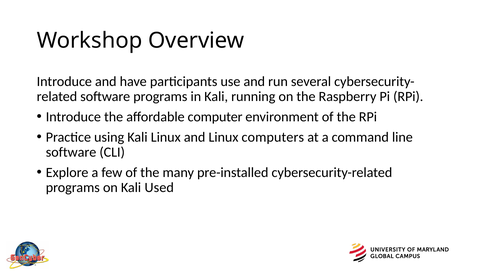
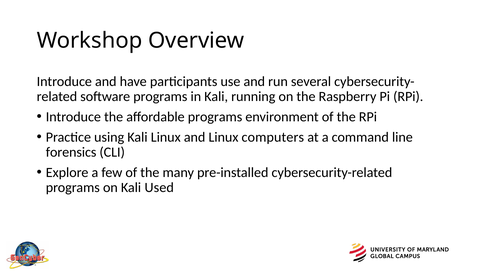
affordable computer: computer -> programs (215, 117)
software: software -> forensics (71, 152)
